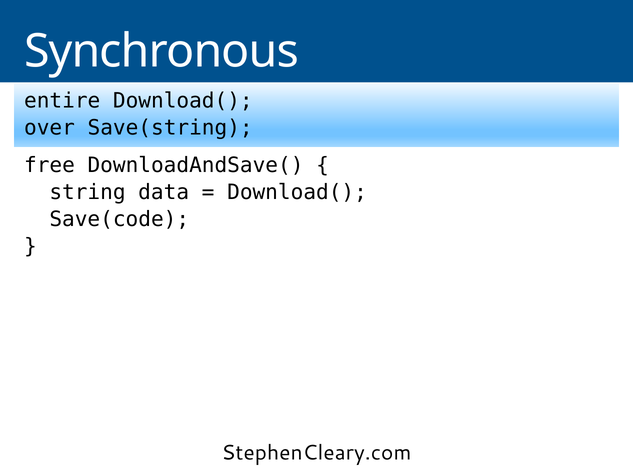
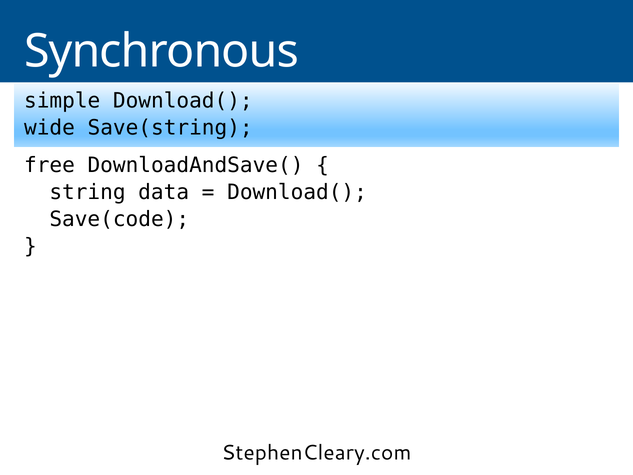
entire: entire -> simple (62, 100)
over: over -> wide (49, 127)
